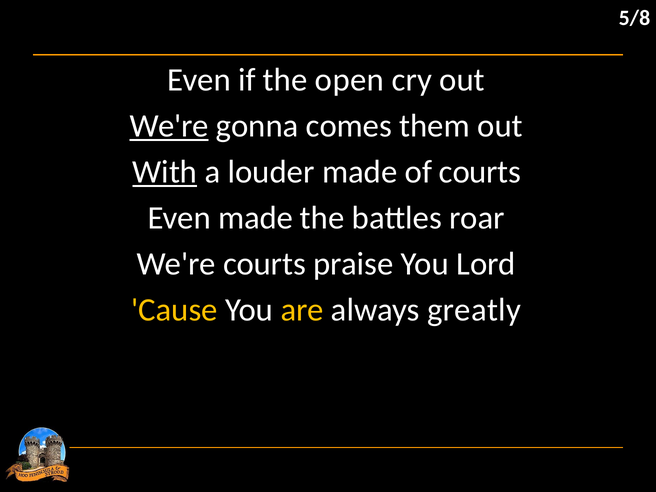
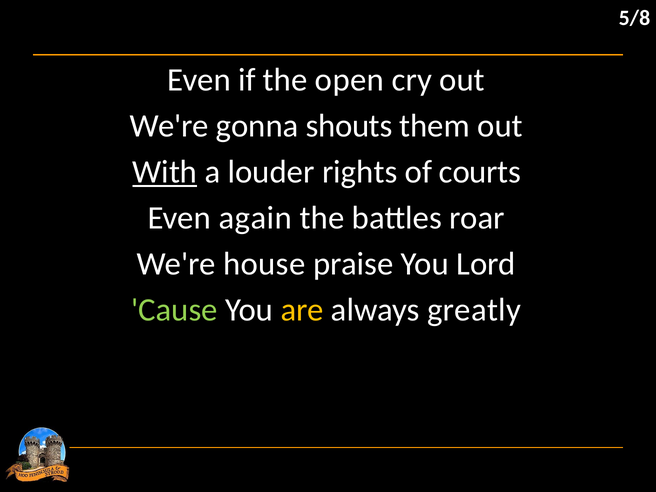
We're underline: present -> none (169, 126)
comes: comes -> shouts (349, 126)
louder made: made -> rights (360, 172)
Even made: made -> again (255, 218)
We're courts: courts -> house (264, 264)
Cause colour: yellow -> light green (174, 310)
